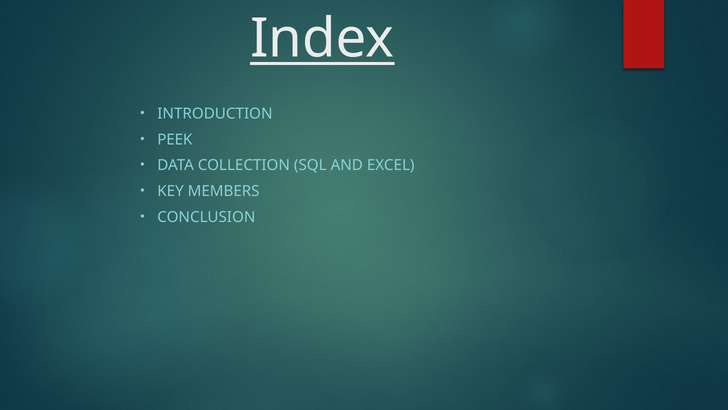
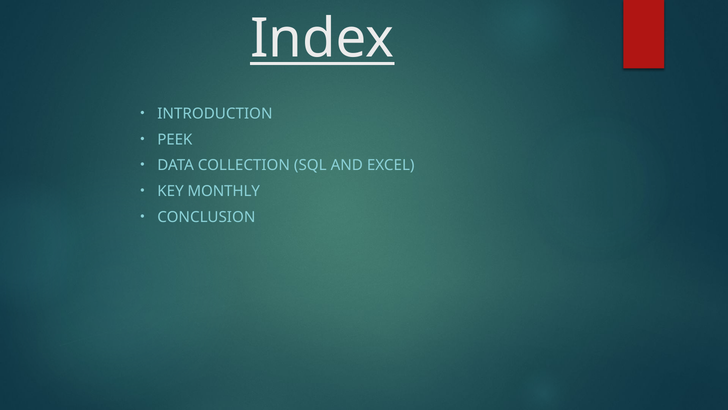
MEMBERS: MEMBERS -> MONTHLY (224, 191)
